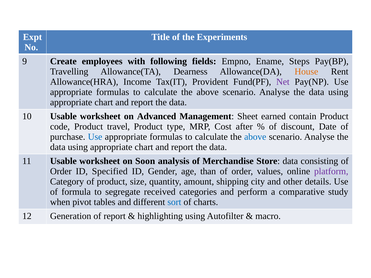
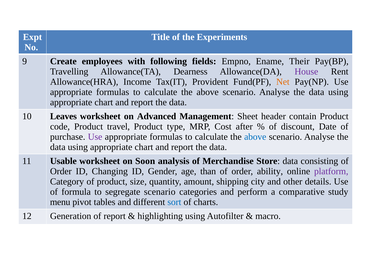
Steps: Steps -> Their (299, 61)
House colour: orange -> purple (306, 72)
Net colour: purple -> orange (283, 82)
10 Usable: Usable -> Leaves (63, 116)
earned: earned -> header (273, 116)
Use colour: blue -> purple (95, 137)
Specified: Specified -> Changing (110, 172)
values: values -> ability (270, 172)
segregate received: received -> scenario (160, 192)
when: when -> menu (60, 202)
